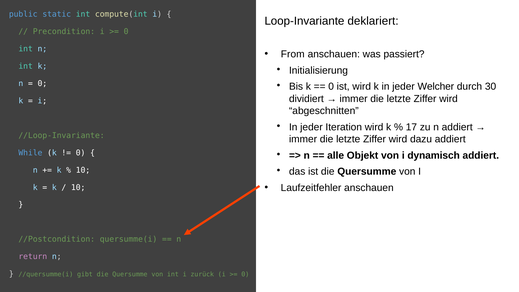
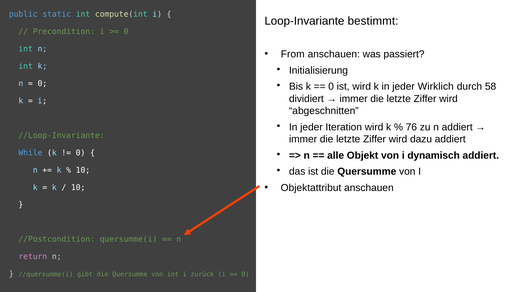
deklariert: deklariert -> bestimmt (373, 21)
Welcher: Welcher -> Wirklich (436, 87)
30: 30 -> 58 (491, 87)
17: 17 -> 76 (411, 127)
Laufzeitfehler: Laufzeitfehler -> Objektattribut (311, 188)
